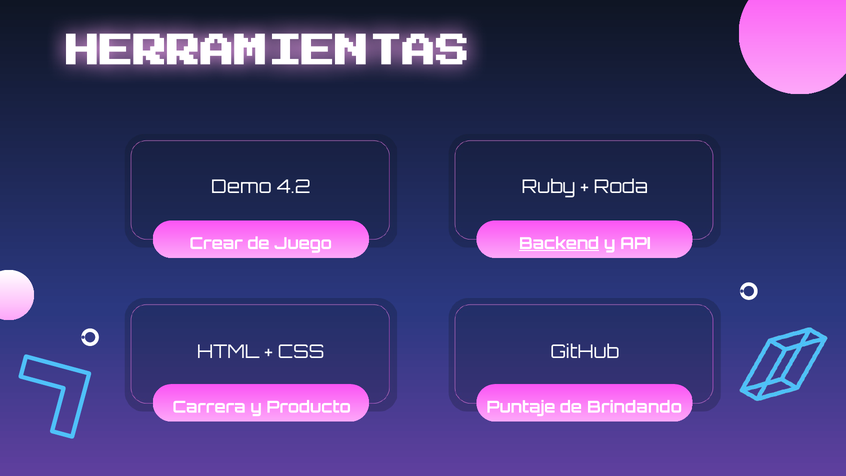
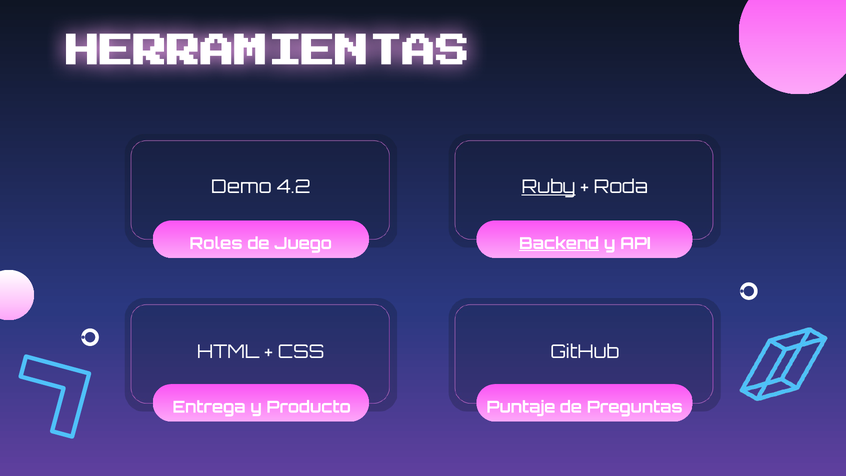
Ruby underline: none -> present (549, 187)
Crear: Crear -> Roles (216, 244)
Carrera: Carrera -> Entrega (209, 407)
Brindando: Brindando -> Preguntas (635, 407)
